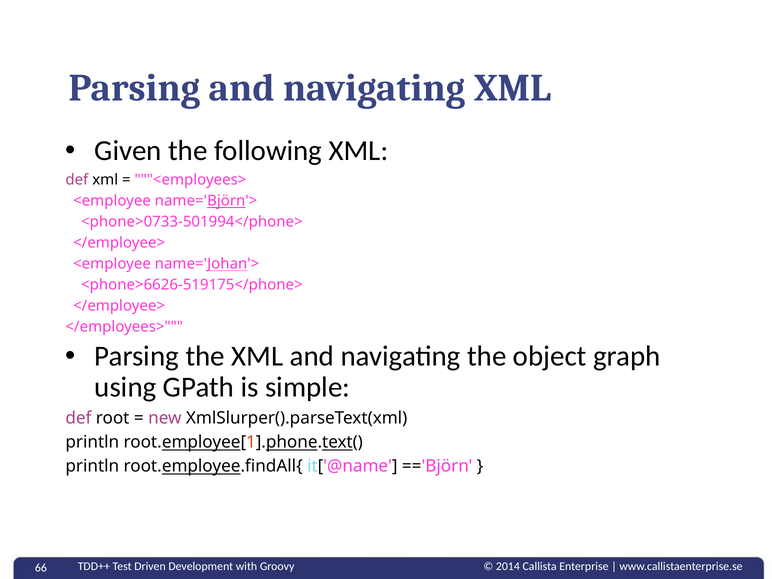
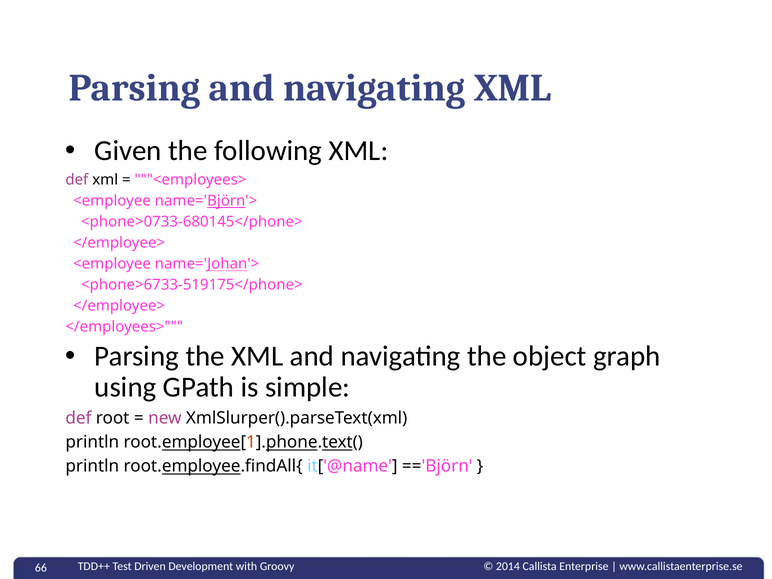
<phone>0733-501994</phone>: <phone>0733-501994</phone> -> <phone>0733-680145</phone> (192, 222)
<phone>6626-519175</phone>: <phone>6626-519175</phone> -> <phone>6733-519175</phone> (192, 285)
